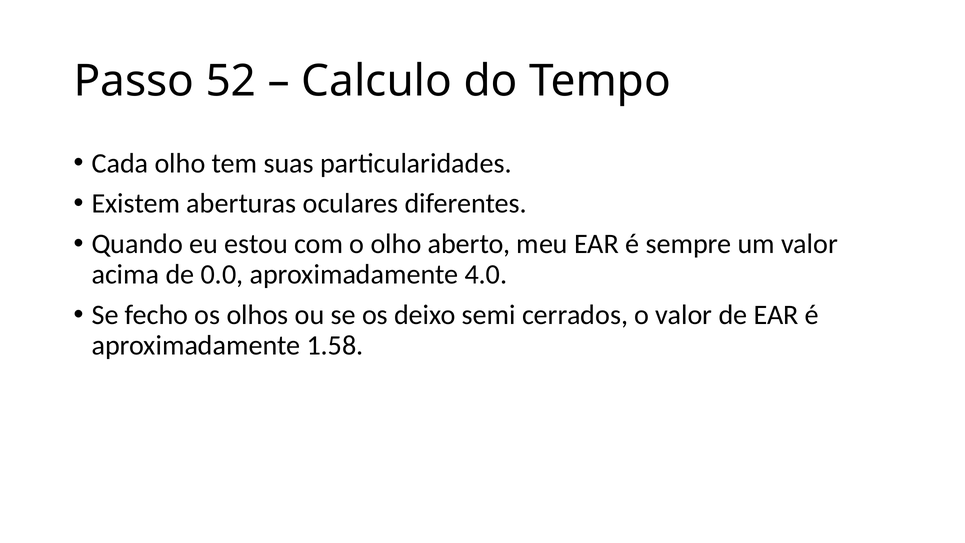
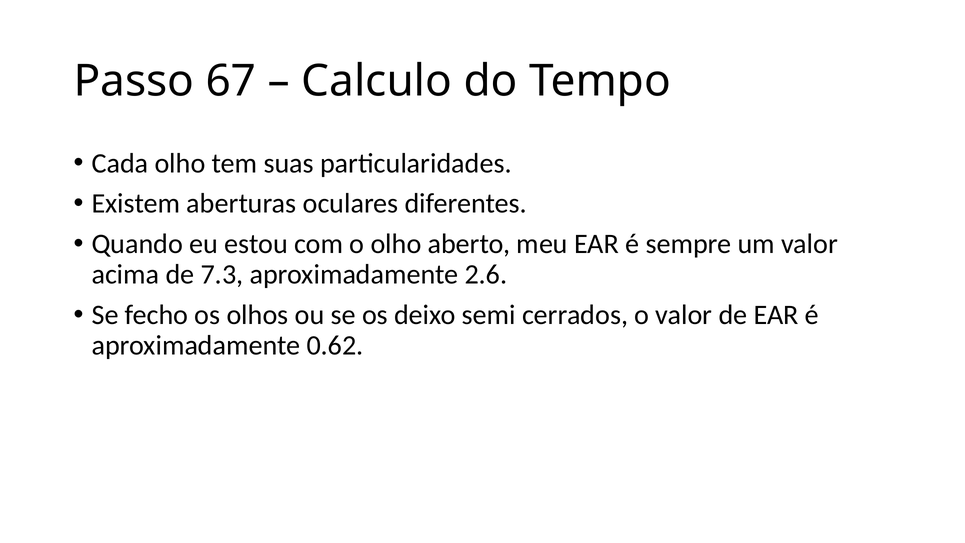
52: 52 -> 67 (231, 81)
0.0: 0.0 -> 7.3 (222, 274)
4.0: 4.0 -> 2.6 (486, 274)
1.58: 1.58 -> 0.62 (335, 345)
